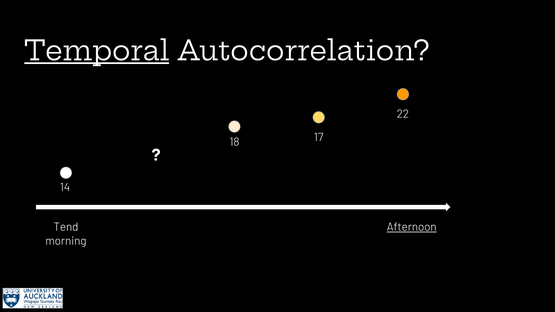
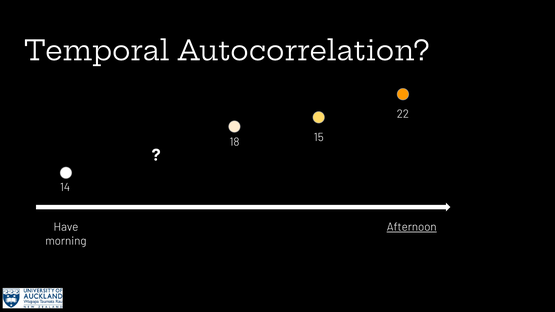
Temporal underline: present -> none (97, 51)
17: 17 -> 15 (319, 137)
Tend: Tend -> Have (66, 227)
